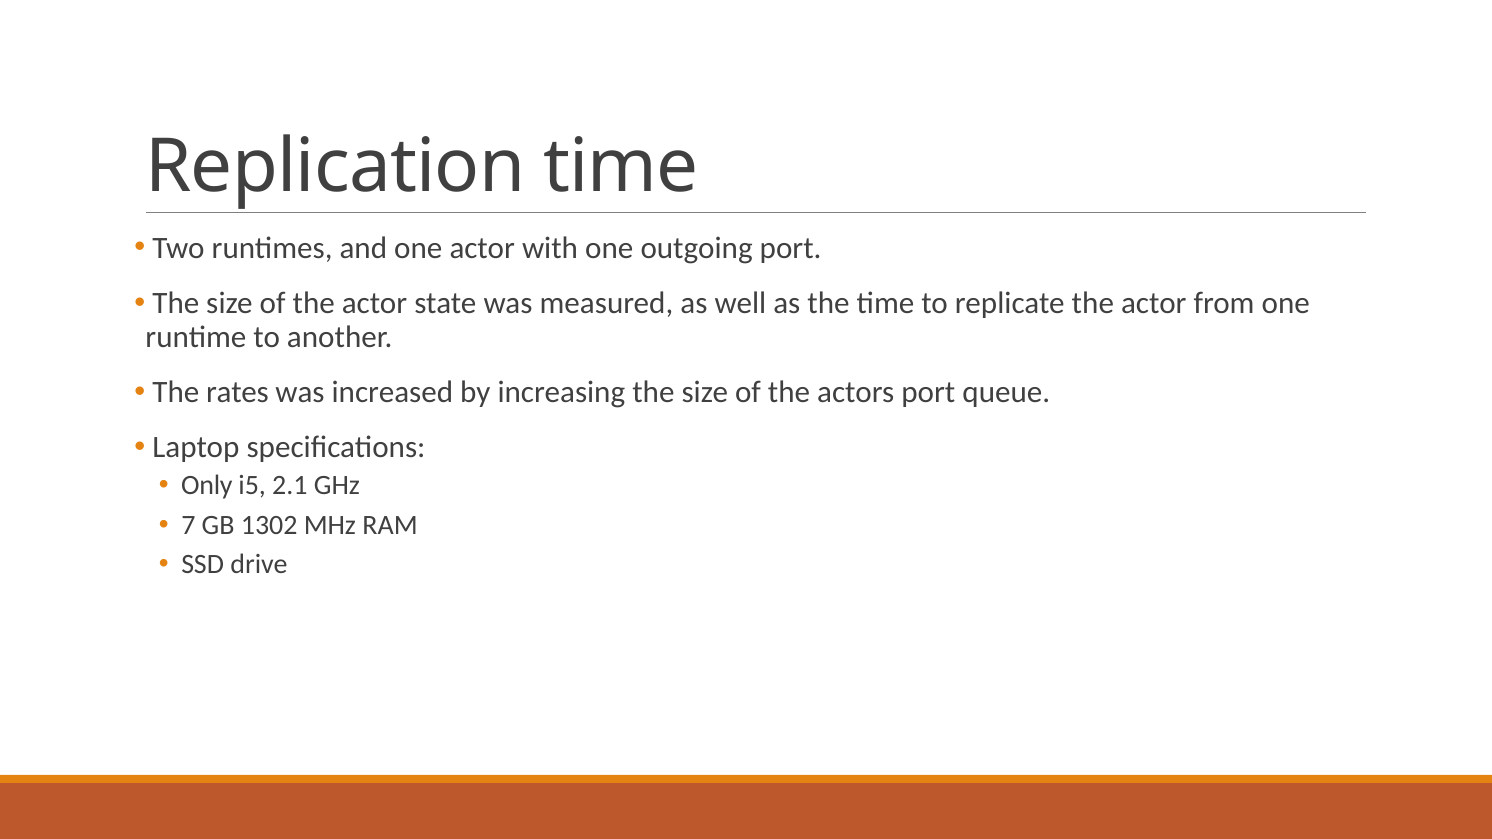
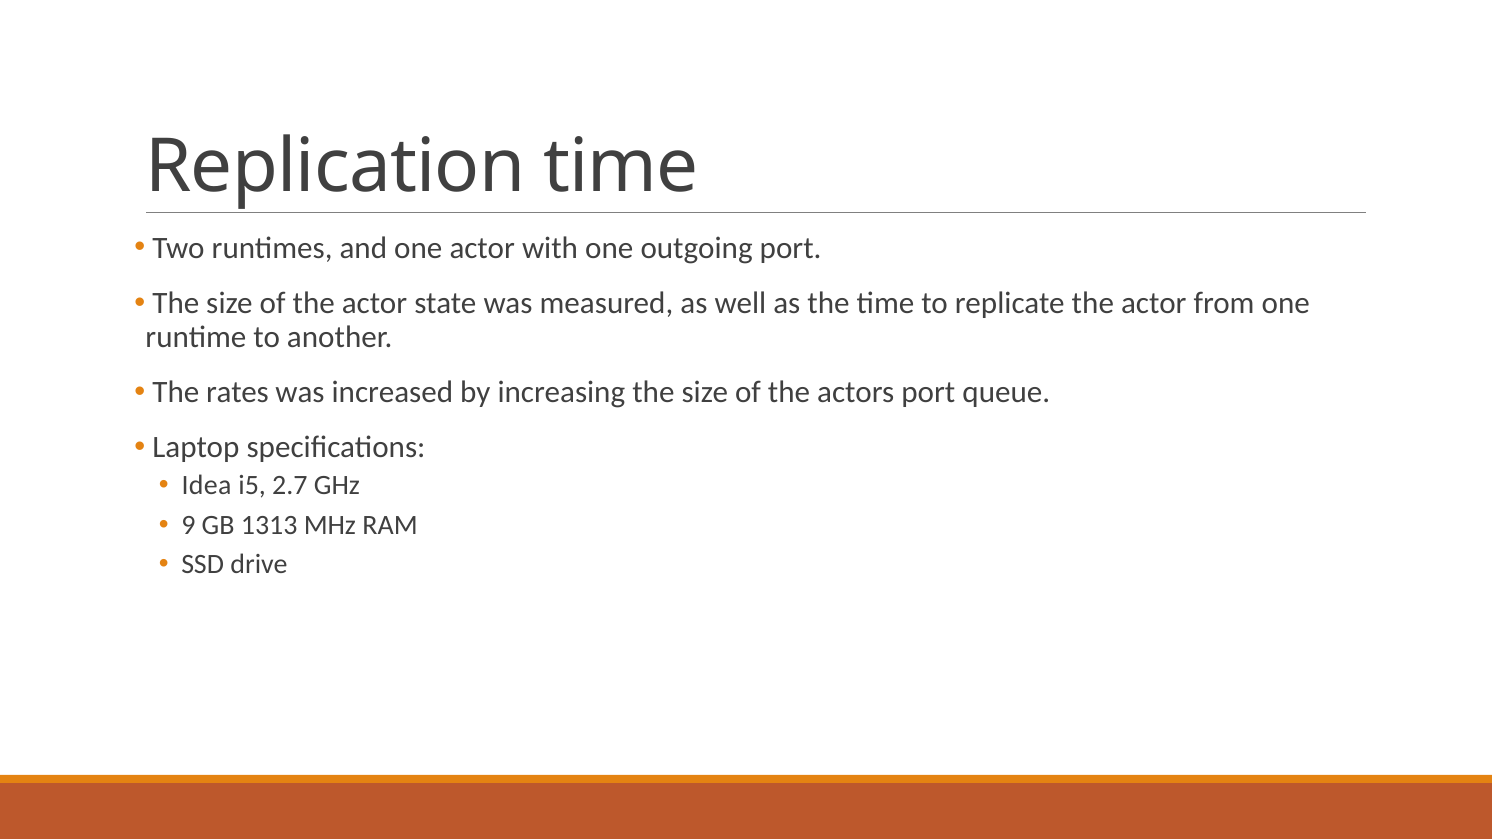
Only: Only -> Idea (207, 486)
2.1: 2.1 -> 2.7 (290, 486)
7: 7 -> 9 (188, 525)
1302: 1302 -> 1313 (269, 525)
